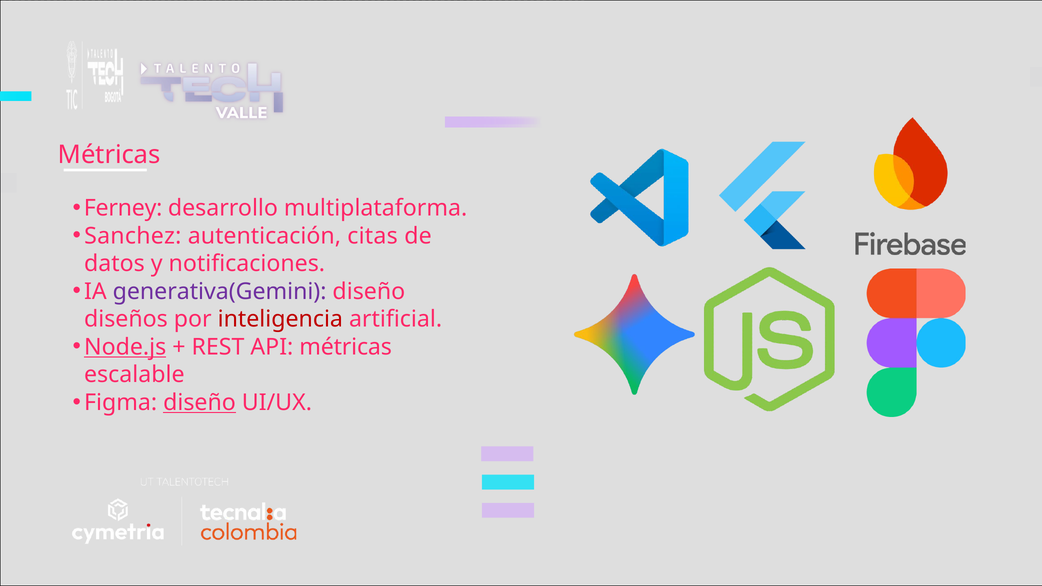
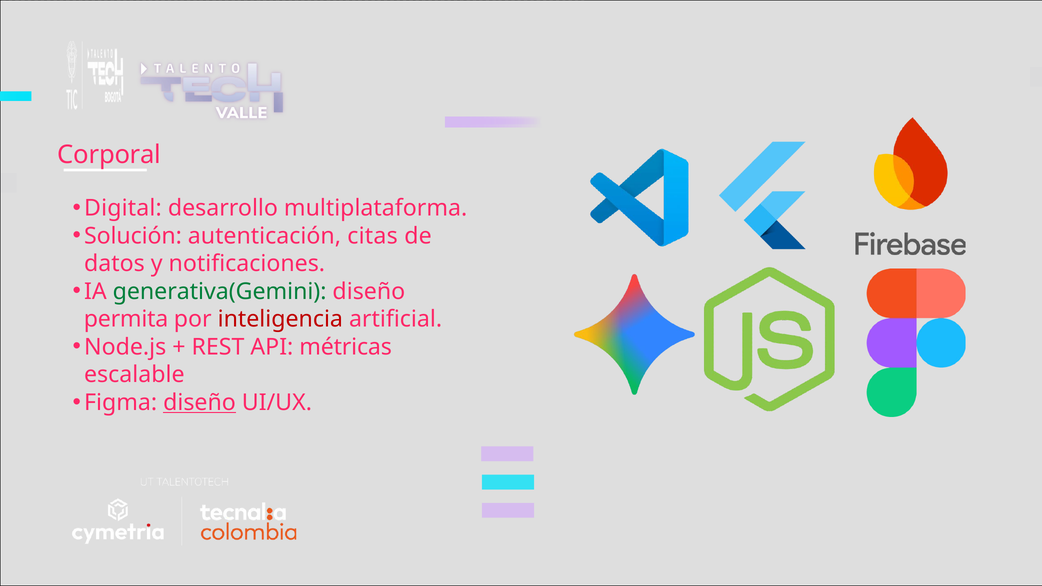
Métricas: Métricas -> Corporal (109, 155)
Ferney: Ferney -> Digital (123, 208)
Sanchez: Sanchez -> Solución (133, 236)
generativa(Gemini colour: purple -> green (220, 292)
diseños: diseños -> permita (126, 319)
Node.js underline: present -> none (125, 347)
